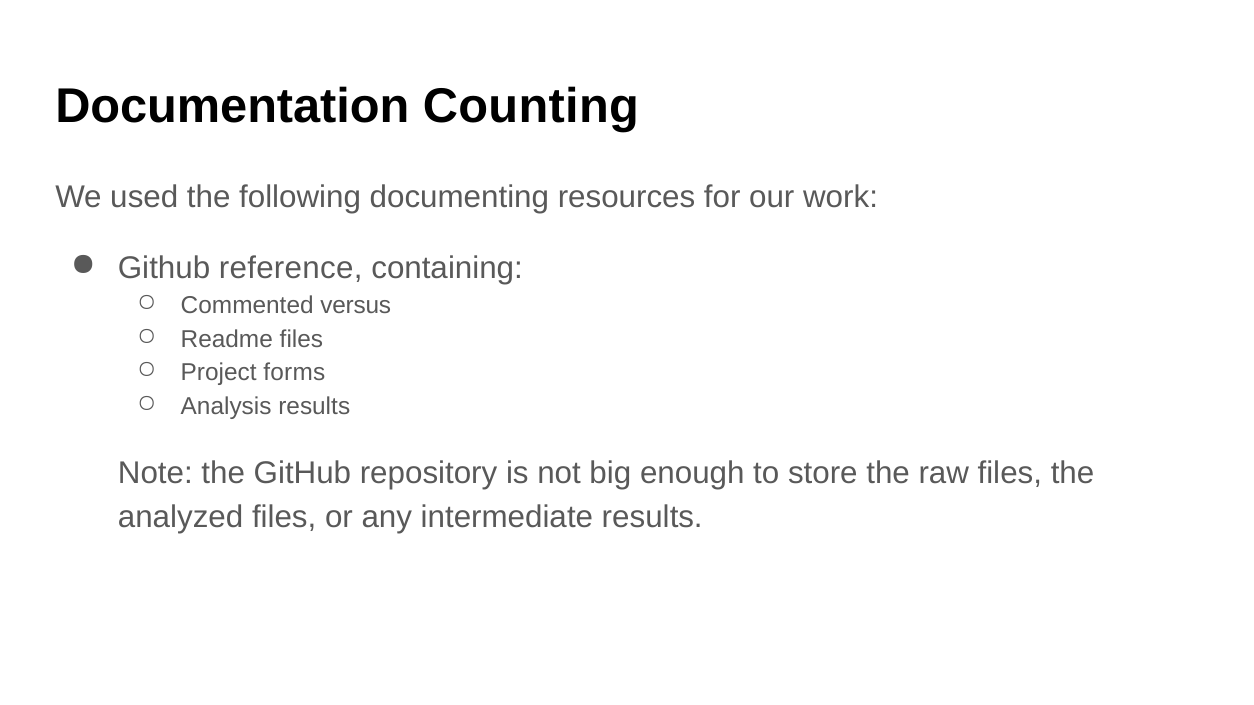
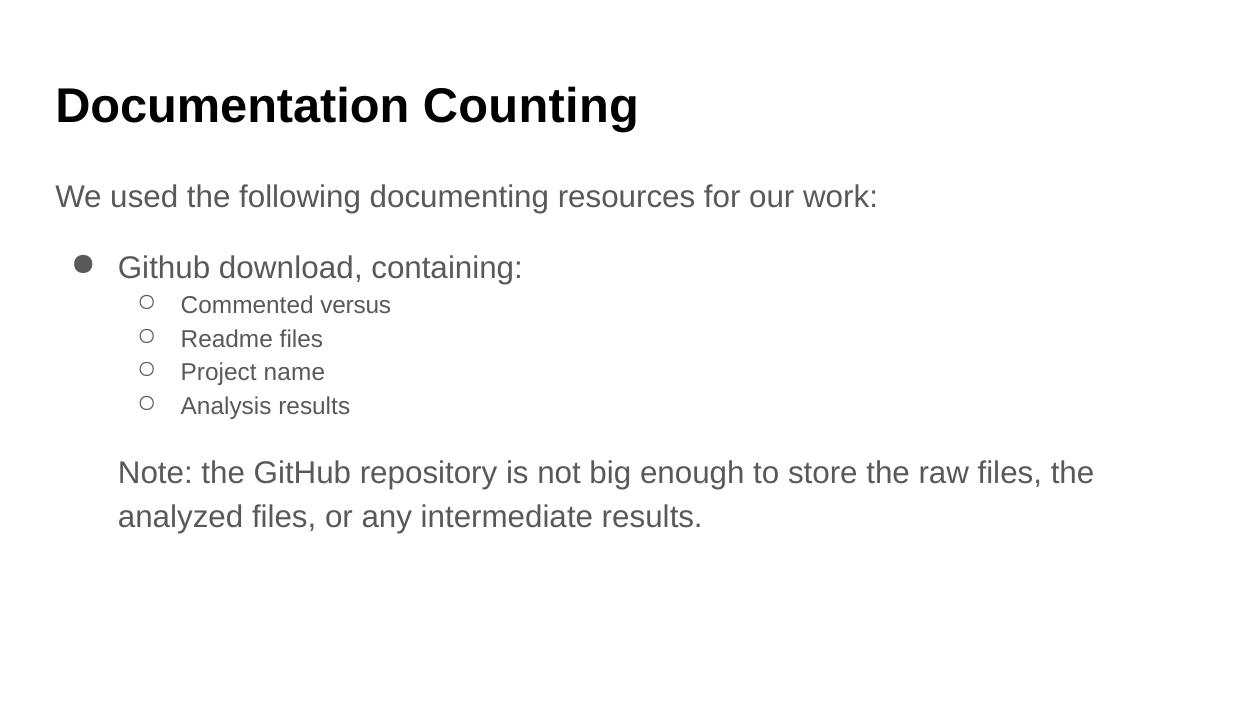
reference: reference -> download (291, 268)
forms: forms -> name (294, 373)
